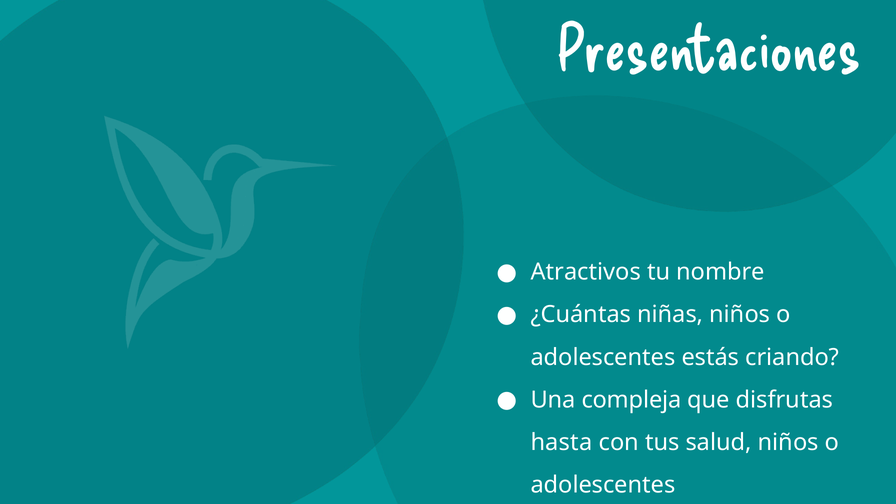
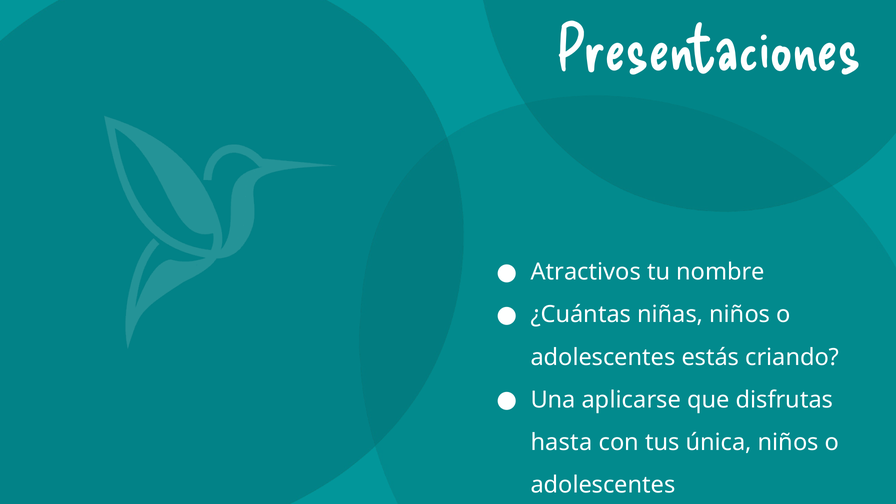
compleja: compleja -> aplicarse (631, 400)
salud: salud -> única (719, 442)
